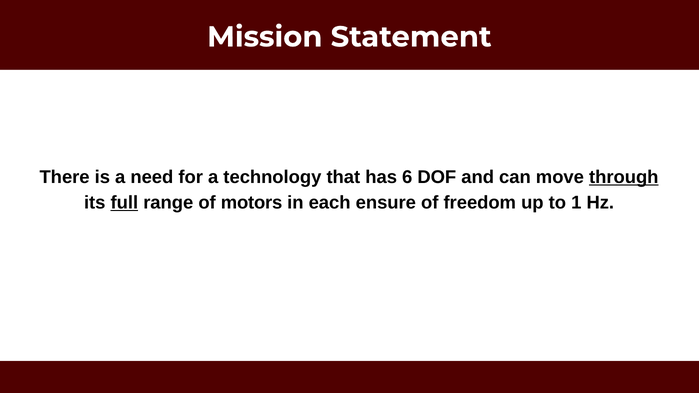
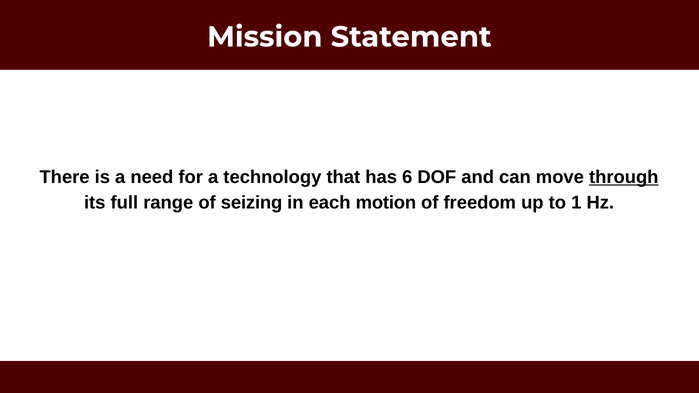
full underline: present -> none (124, 203)
motors: motors -> seizing (252, 203)
ensure: ensure -> motion (386, 203)
